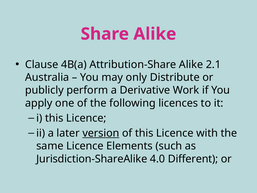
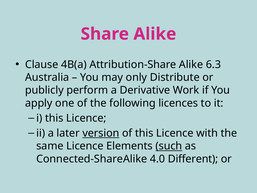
2.1: 2.1 -> 6.3 (213, 64)
such underline: none -> present (169, 146)
Jurisdiction-ShareAlike: Jurisdiction-ShareAlike -> Connected-ShareAlike (92, 159)
